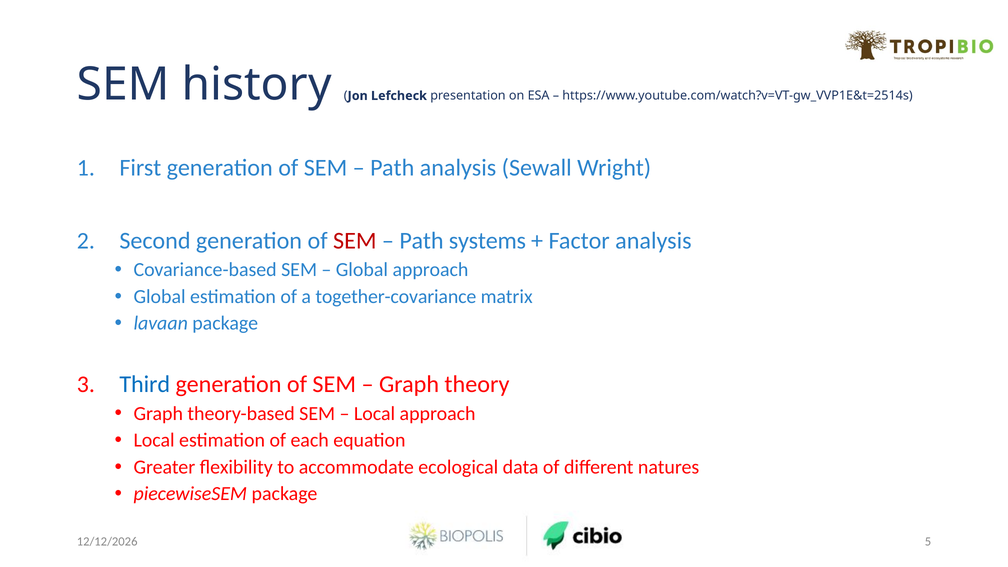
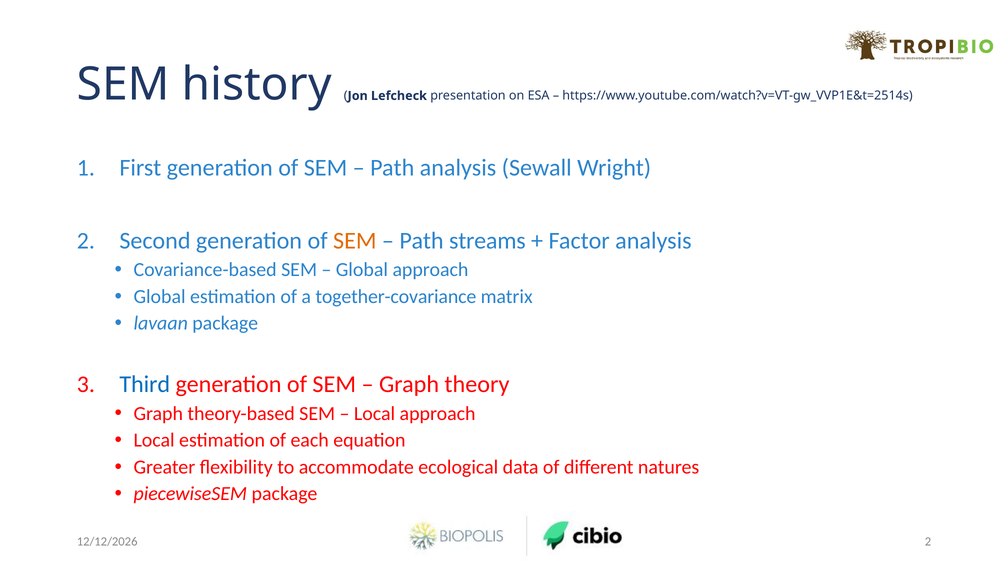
SEM colour: red -> orange (355, 241)
systems: systems -> streams (487, 241)
5: 5 -> 2 (928, 541)
